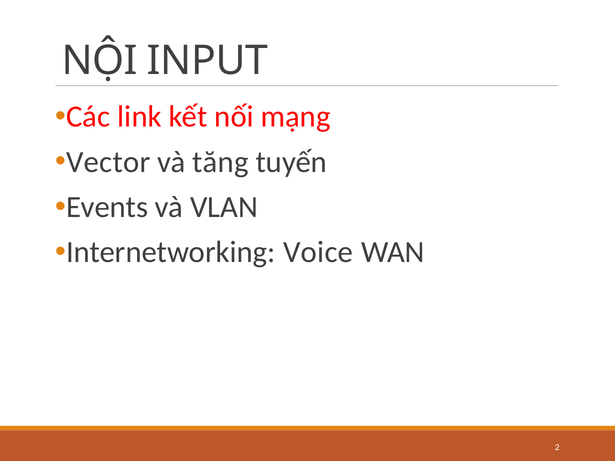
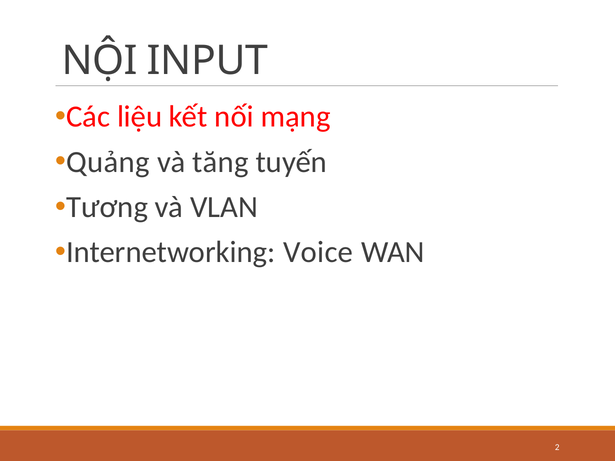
link: link -> liệu (140, 117)
Vector: Vector -> Quảng (108, 162)
Events: Events -> Tương (107, 207)
